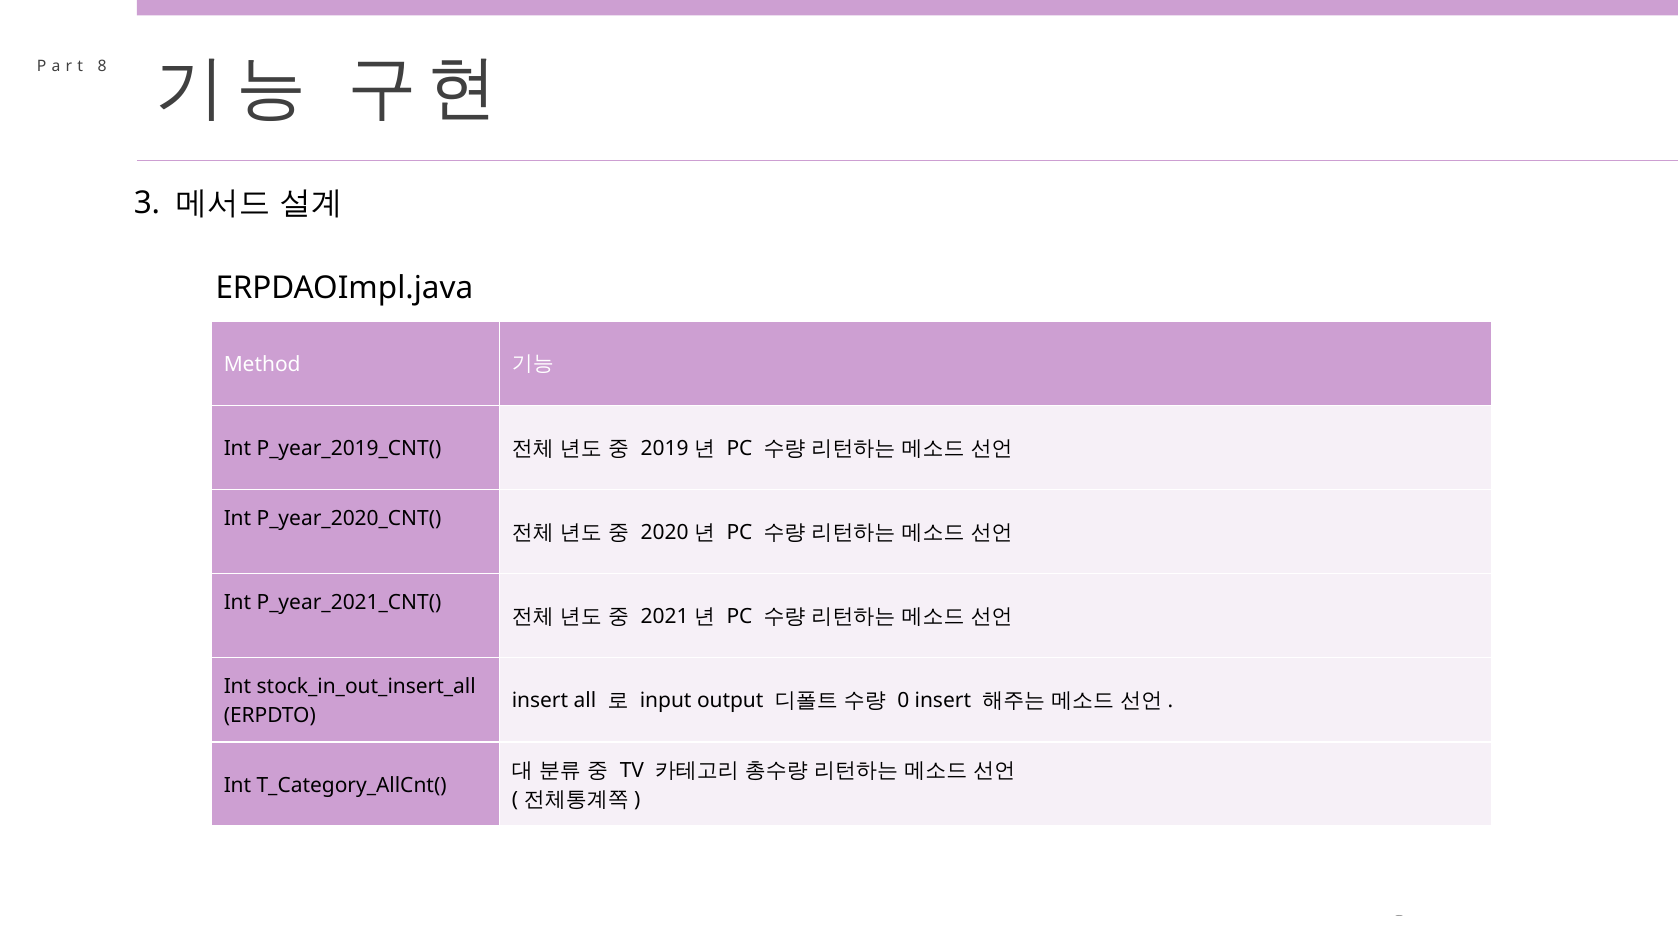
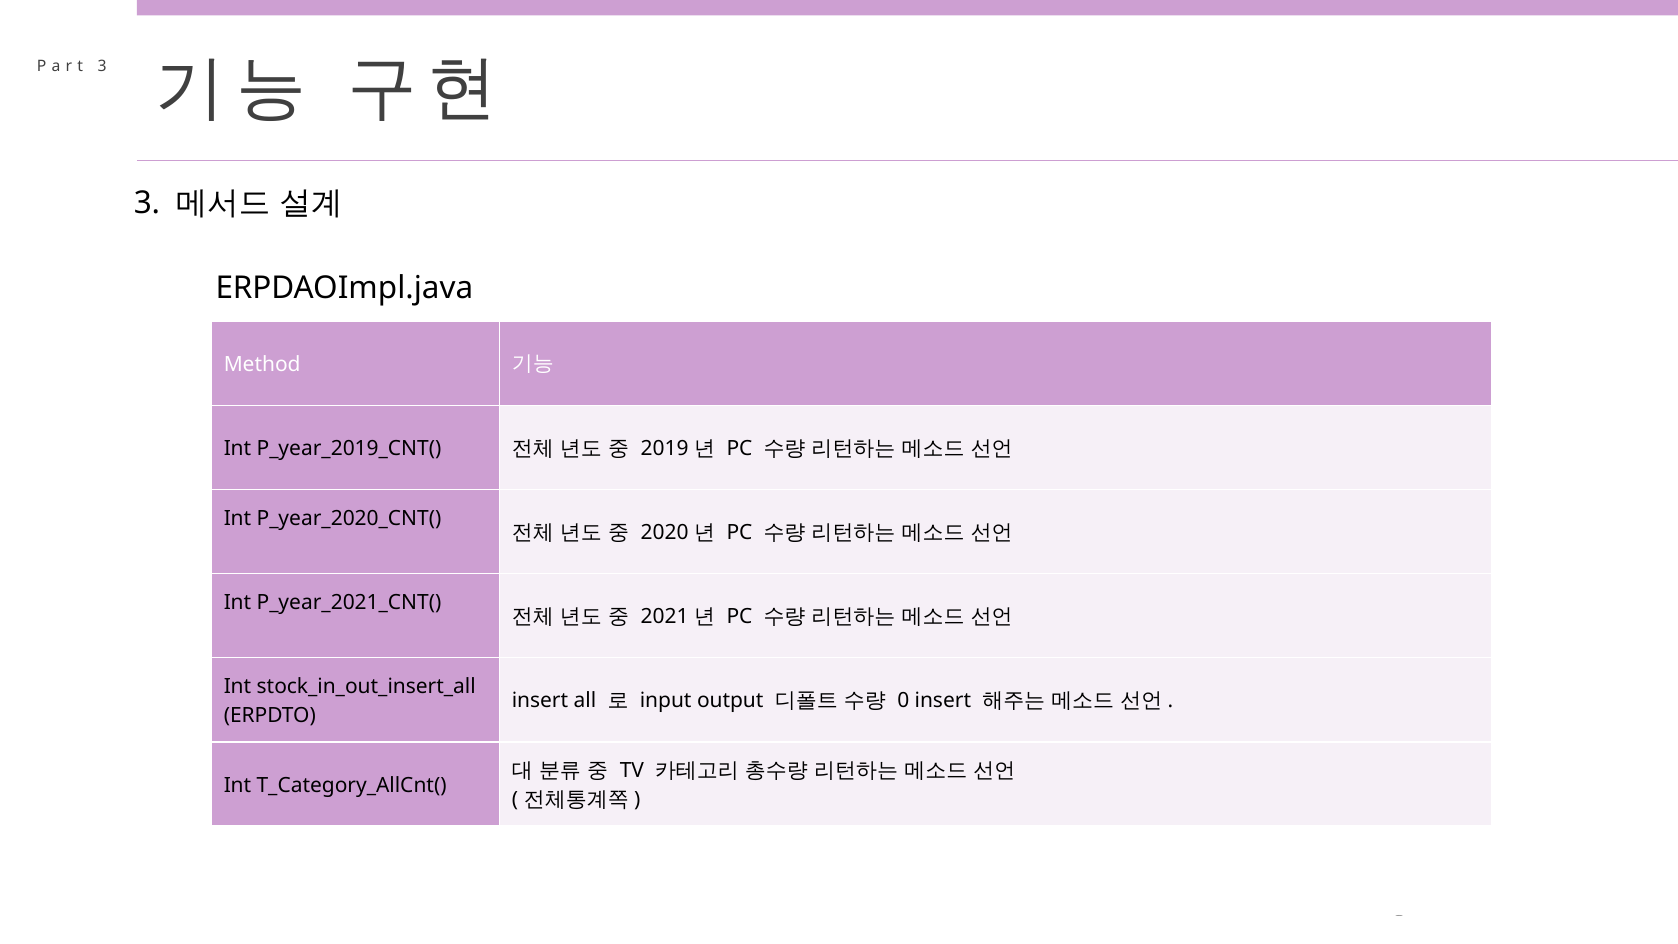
8: 8 -> 3 (102, 67)
